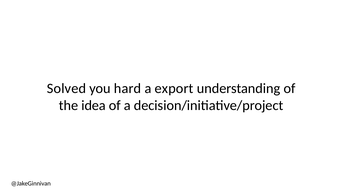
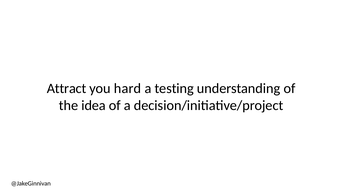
Solved: Solved -> Attract (67, 89)
export: export -> testing (174, 89)
